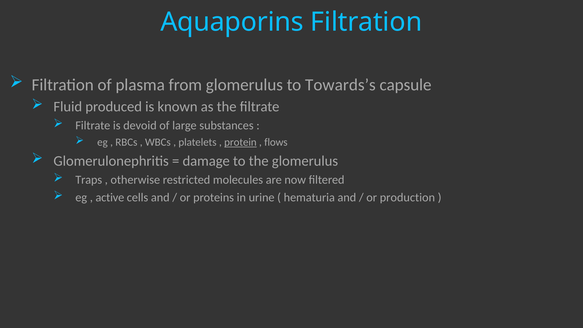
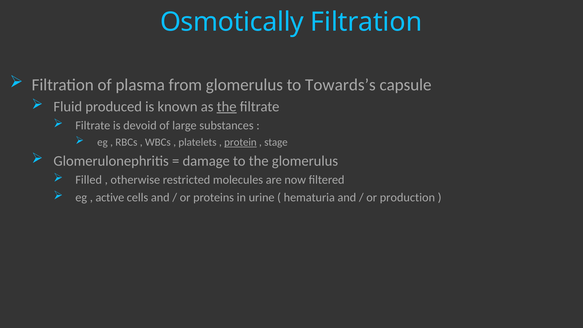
Aquaporins: Aquaporins -> Osmotically (232, 22)
the underline: none -> present (227, 107)
flows: flows -> stage (276, 142)
Traps: Traps -> Filled (89, 180)
